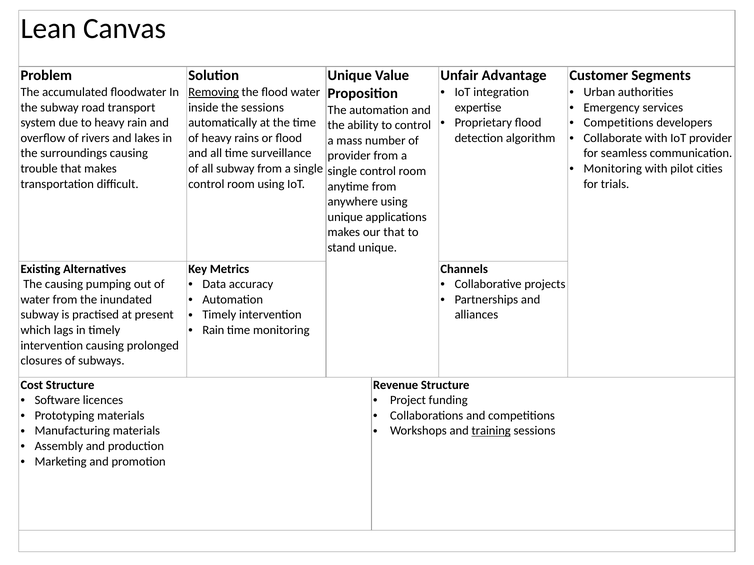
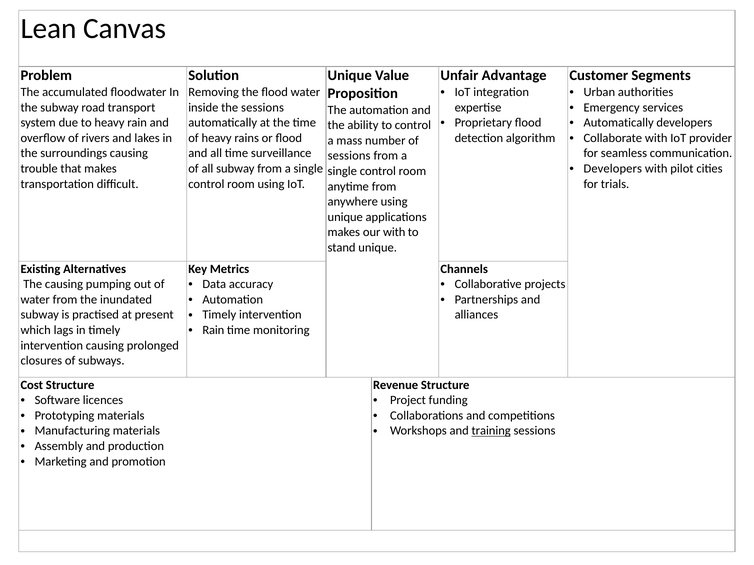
Removing underline: present -> none (214, 92)
Competitions: Competitions -> Automatically (619, 123)
provider: provider -> sessions (349, 156)
Monitoring: Monitoring -> Developers (613, 169)
our that: that -> with (394, 233)
